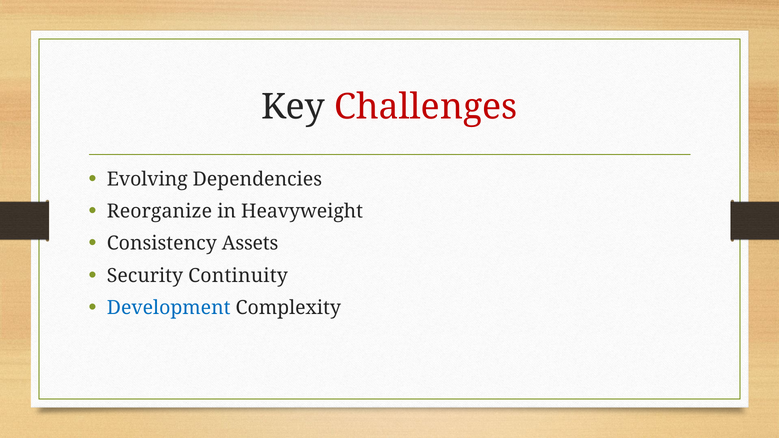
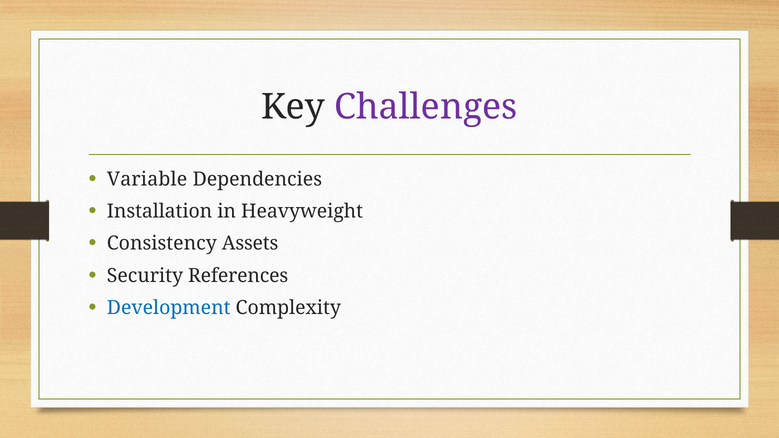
Challenges colour: red -> purple (426, 107)
Evolving: Evolving -> Variable (147, 179)
Reorganize: Reorganize -> Installation (160, 211)
Continuity: Continuity -> References (238, 276)
